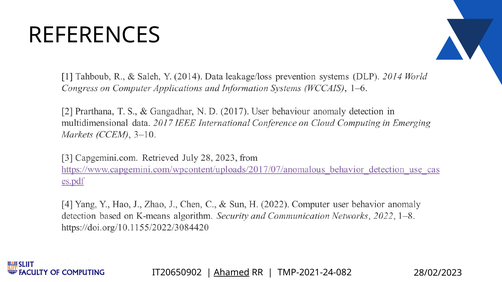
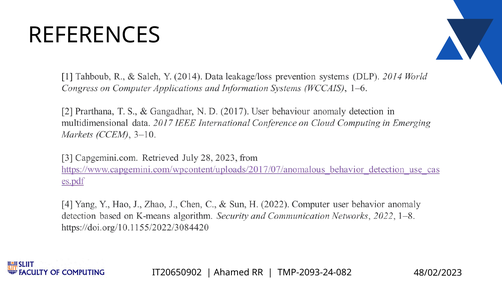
Ahamed underline: present -> none (232, 273)
TMP-2021-24-082: TMP-2021-24-082 -> TMP-2093-24-082 (315, 273)
28/02/2023: 28/02/2023 -> 48/02/2023 (438, 273)
